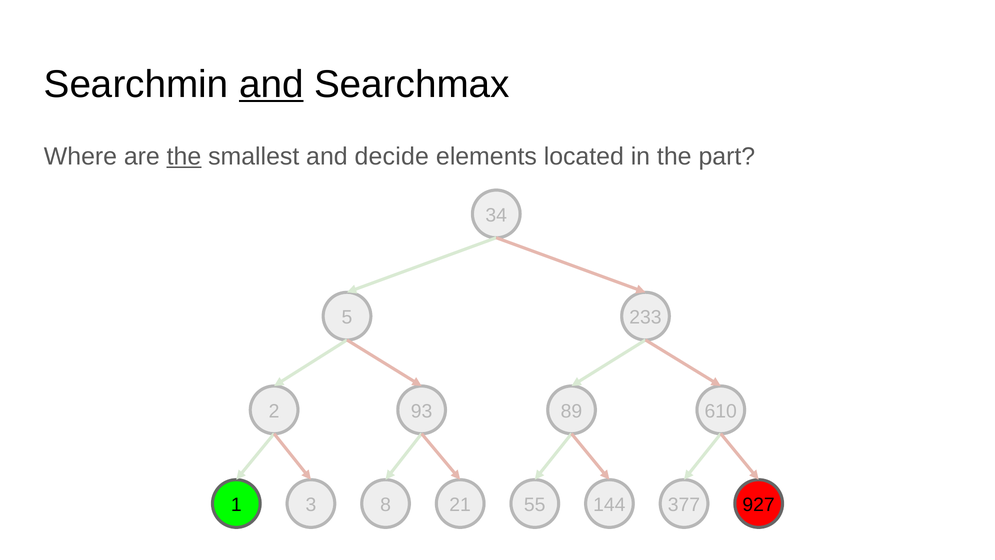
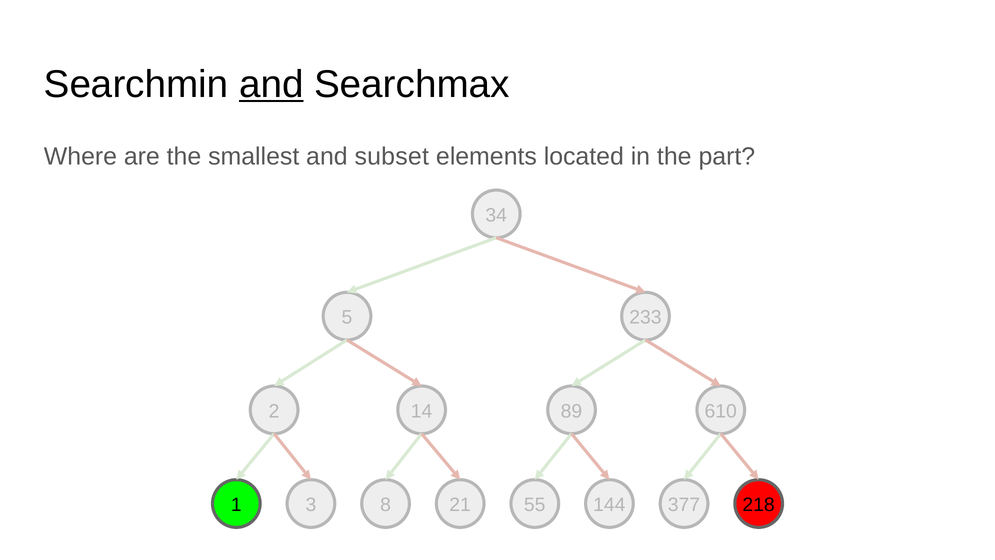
the underline: present -> none (184, 156)
decide: decide -> subset (392, 156)
93: 93 -> 14 (422, 411)
927: 927 -> 218 (759, 505)
